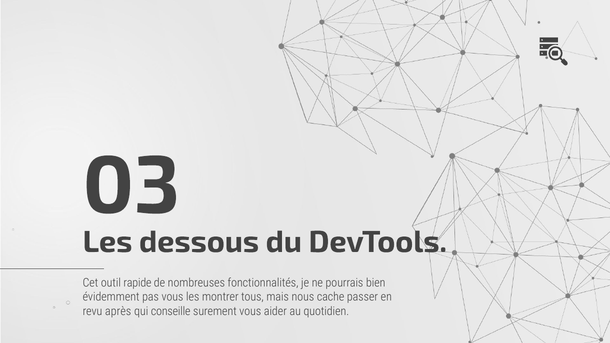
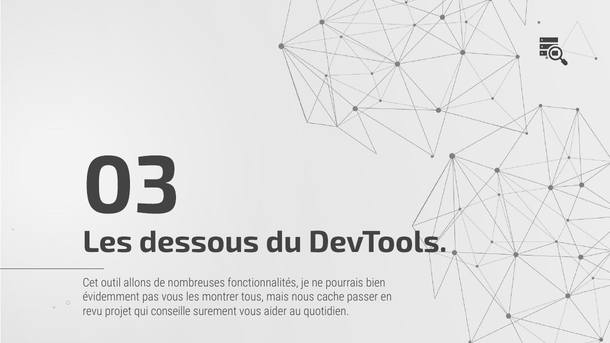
rapide: rapide -> allons (137, 283)
après: après -> projet (118, 311)
